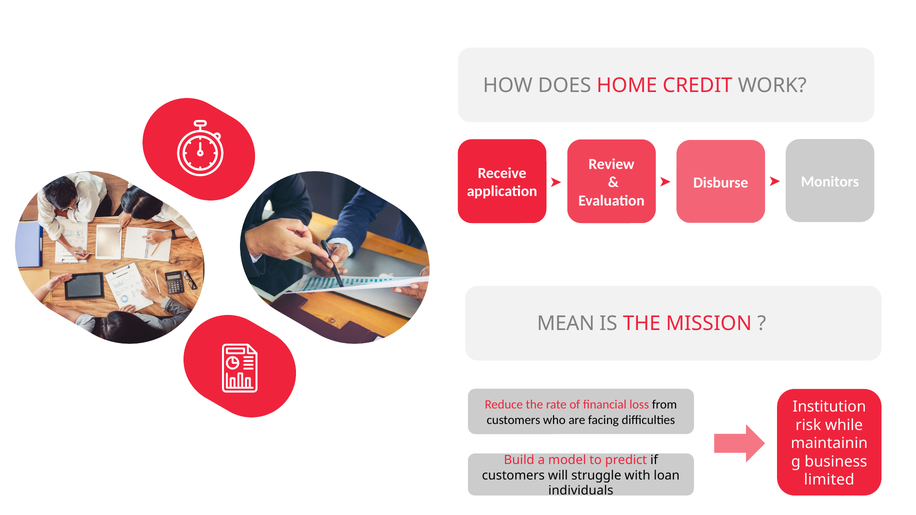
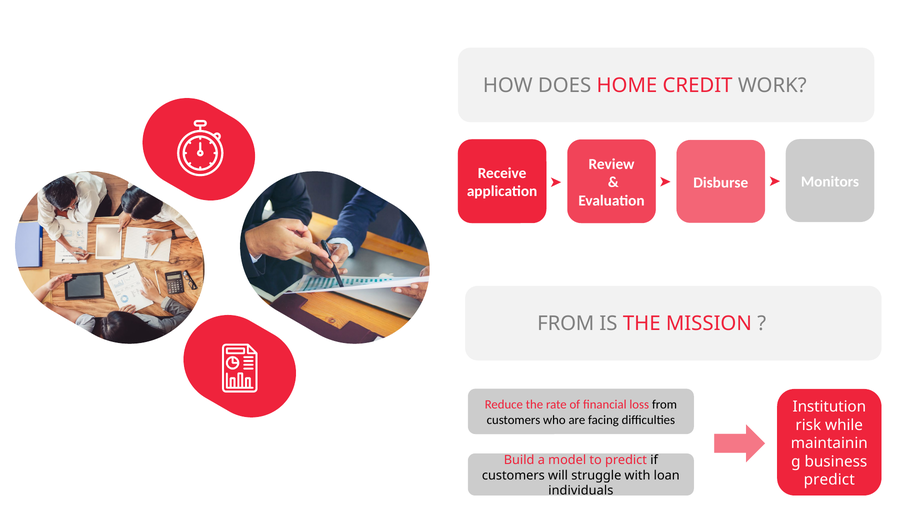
MEAN: MEAN -> FROM (566, 324)
limited: limited -> predict (829, 480)
